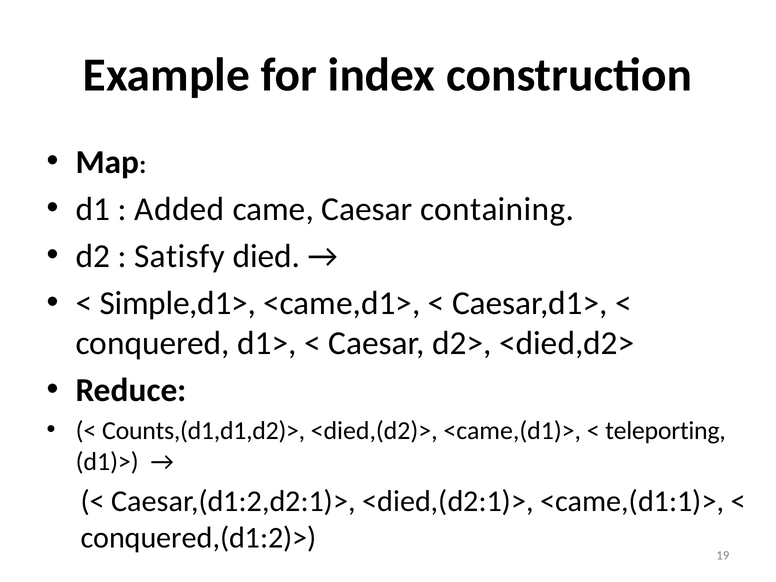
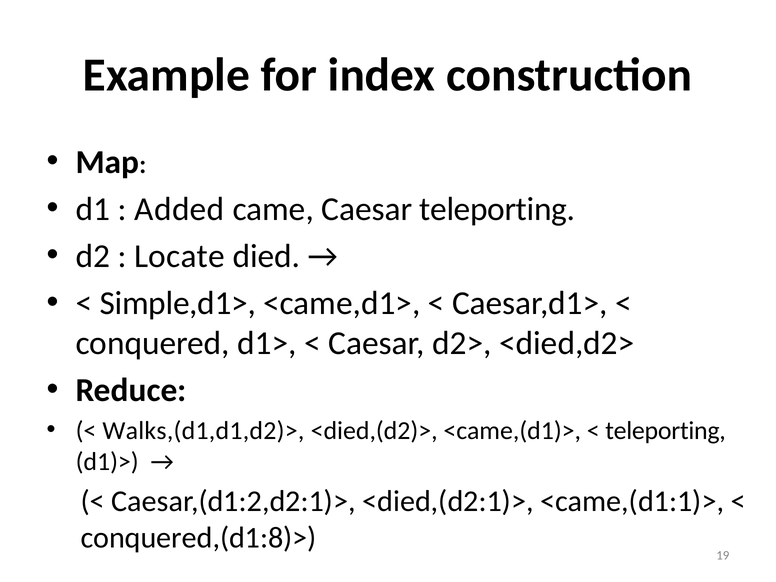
Caesar containing: containing -> teleporting (497, 209)
Satisfy: Satisfy -> Locate (179, 256)
Counts,(d1,d1,d2)>: Counts,(d1,d1,d2)> -> Walks,(d1,d1,d2)> (203, 430)
conquered,(d1:2)>: conquered,(d1:2)> -> conquered,(d1:8)> (199, 538)
